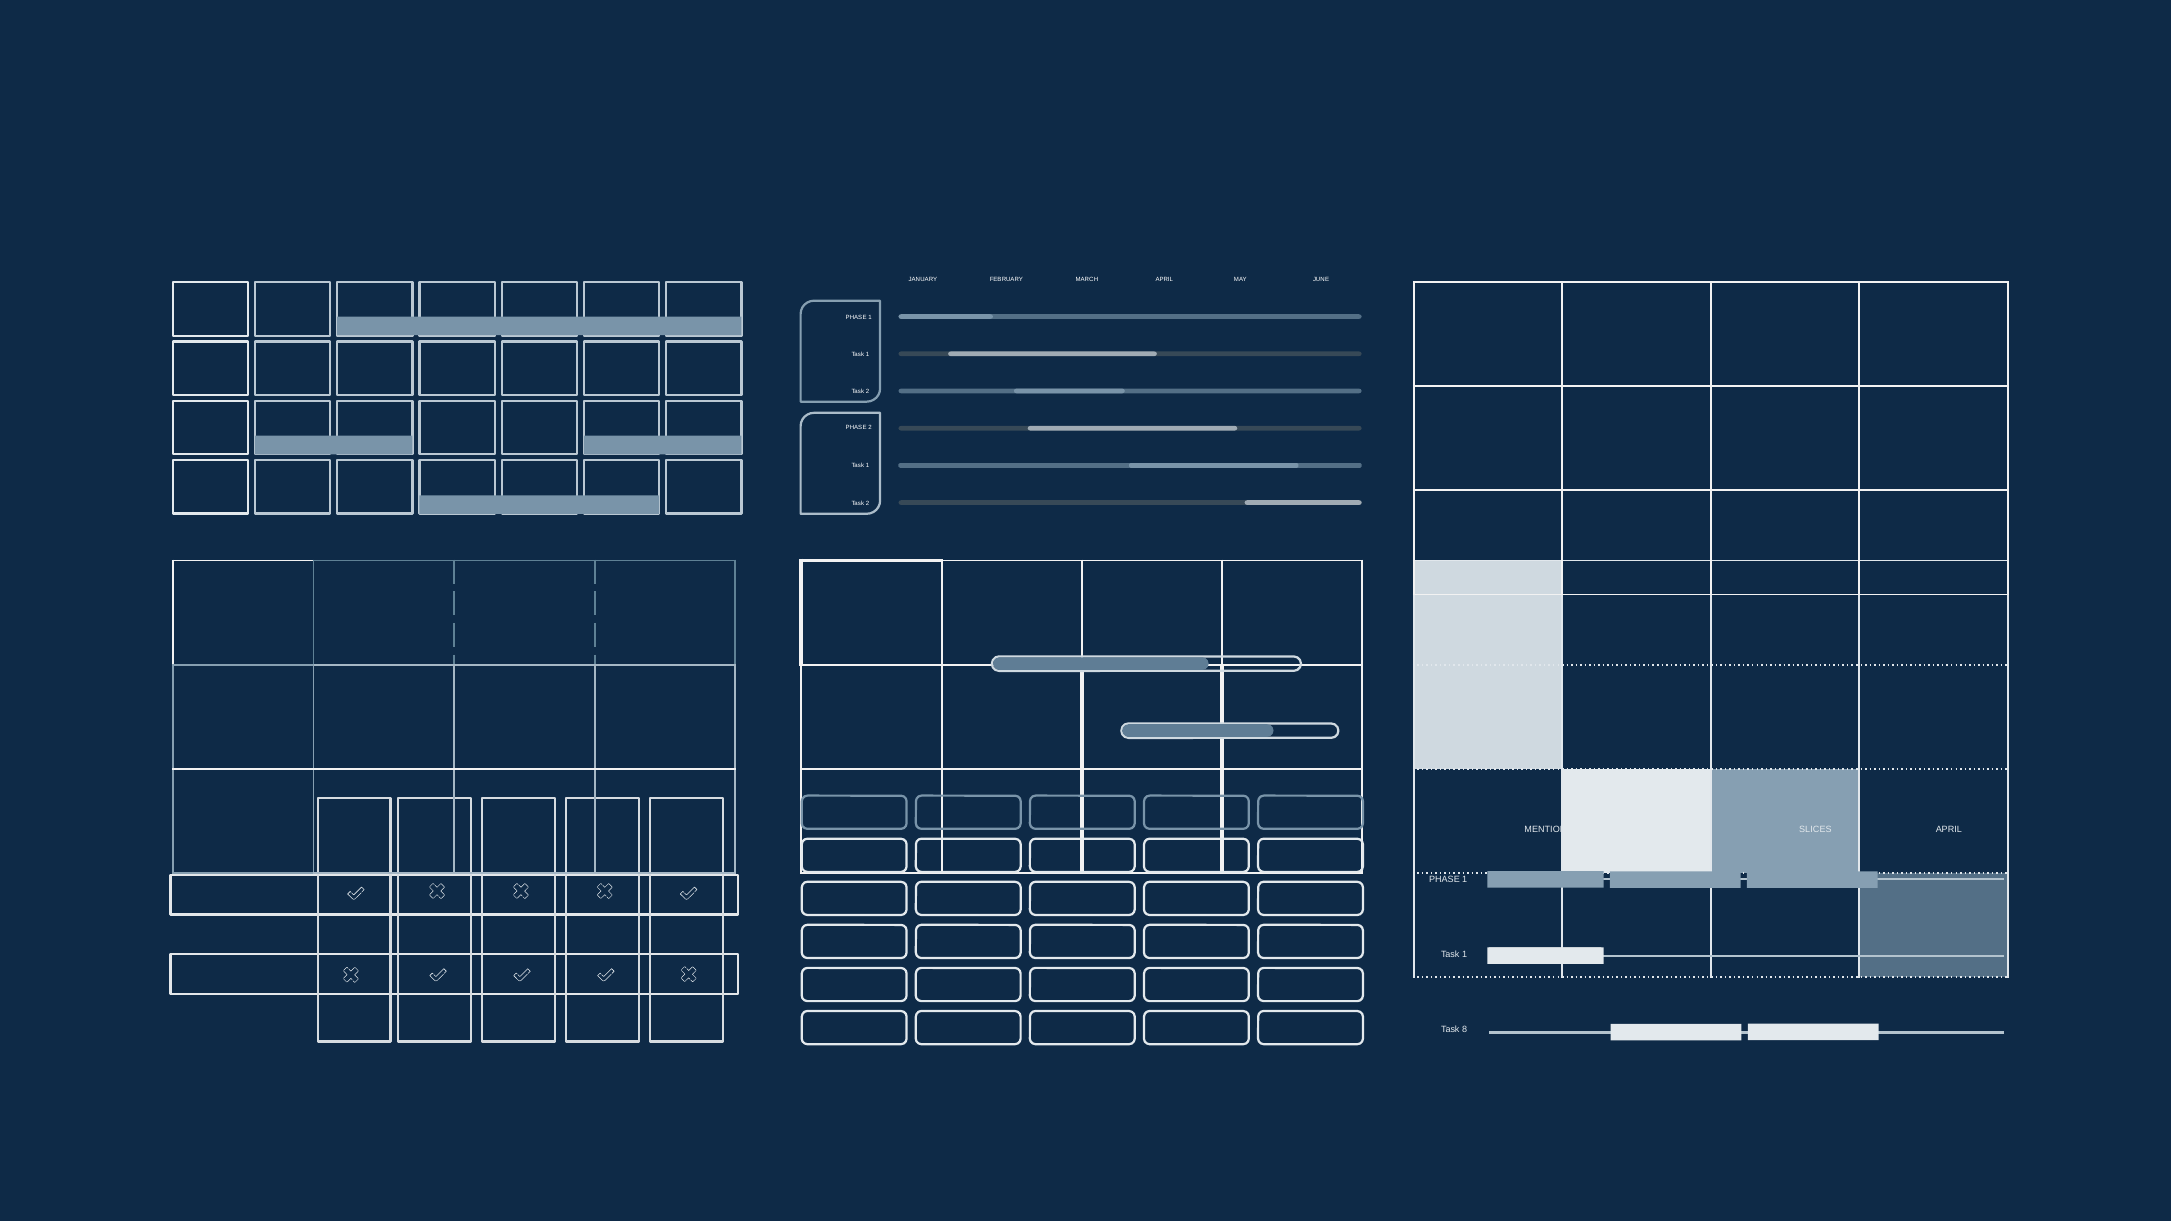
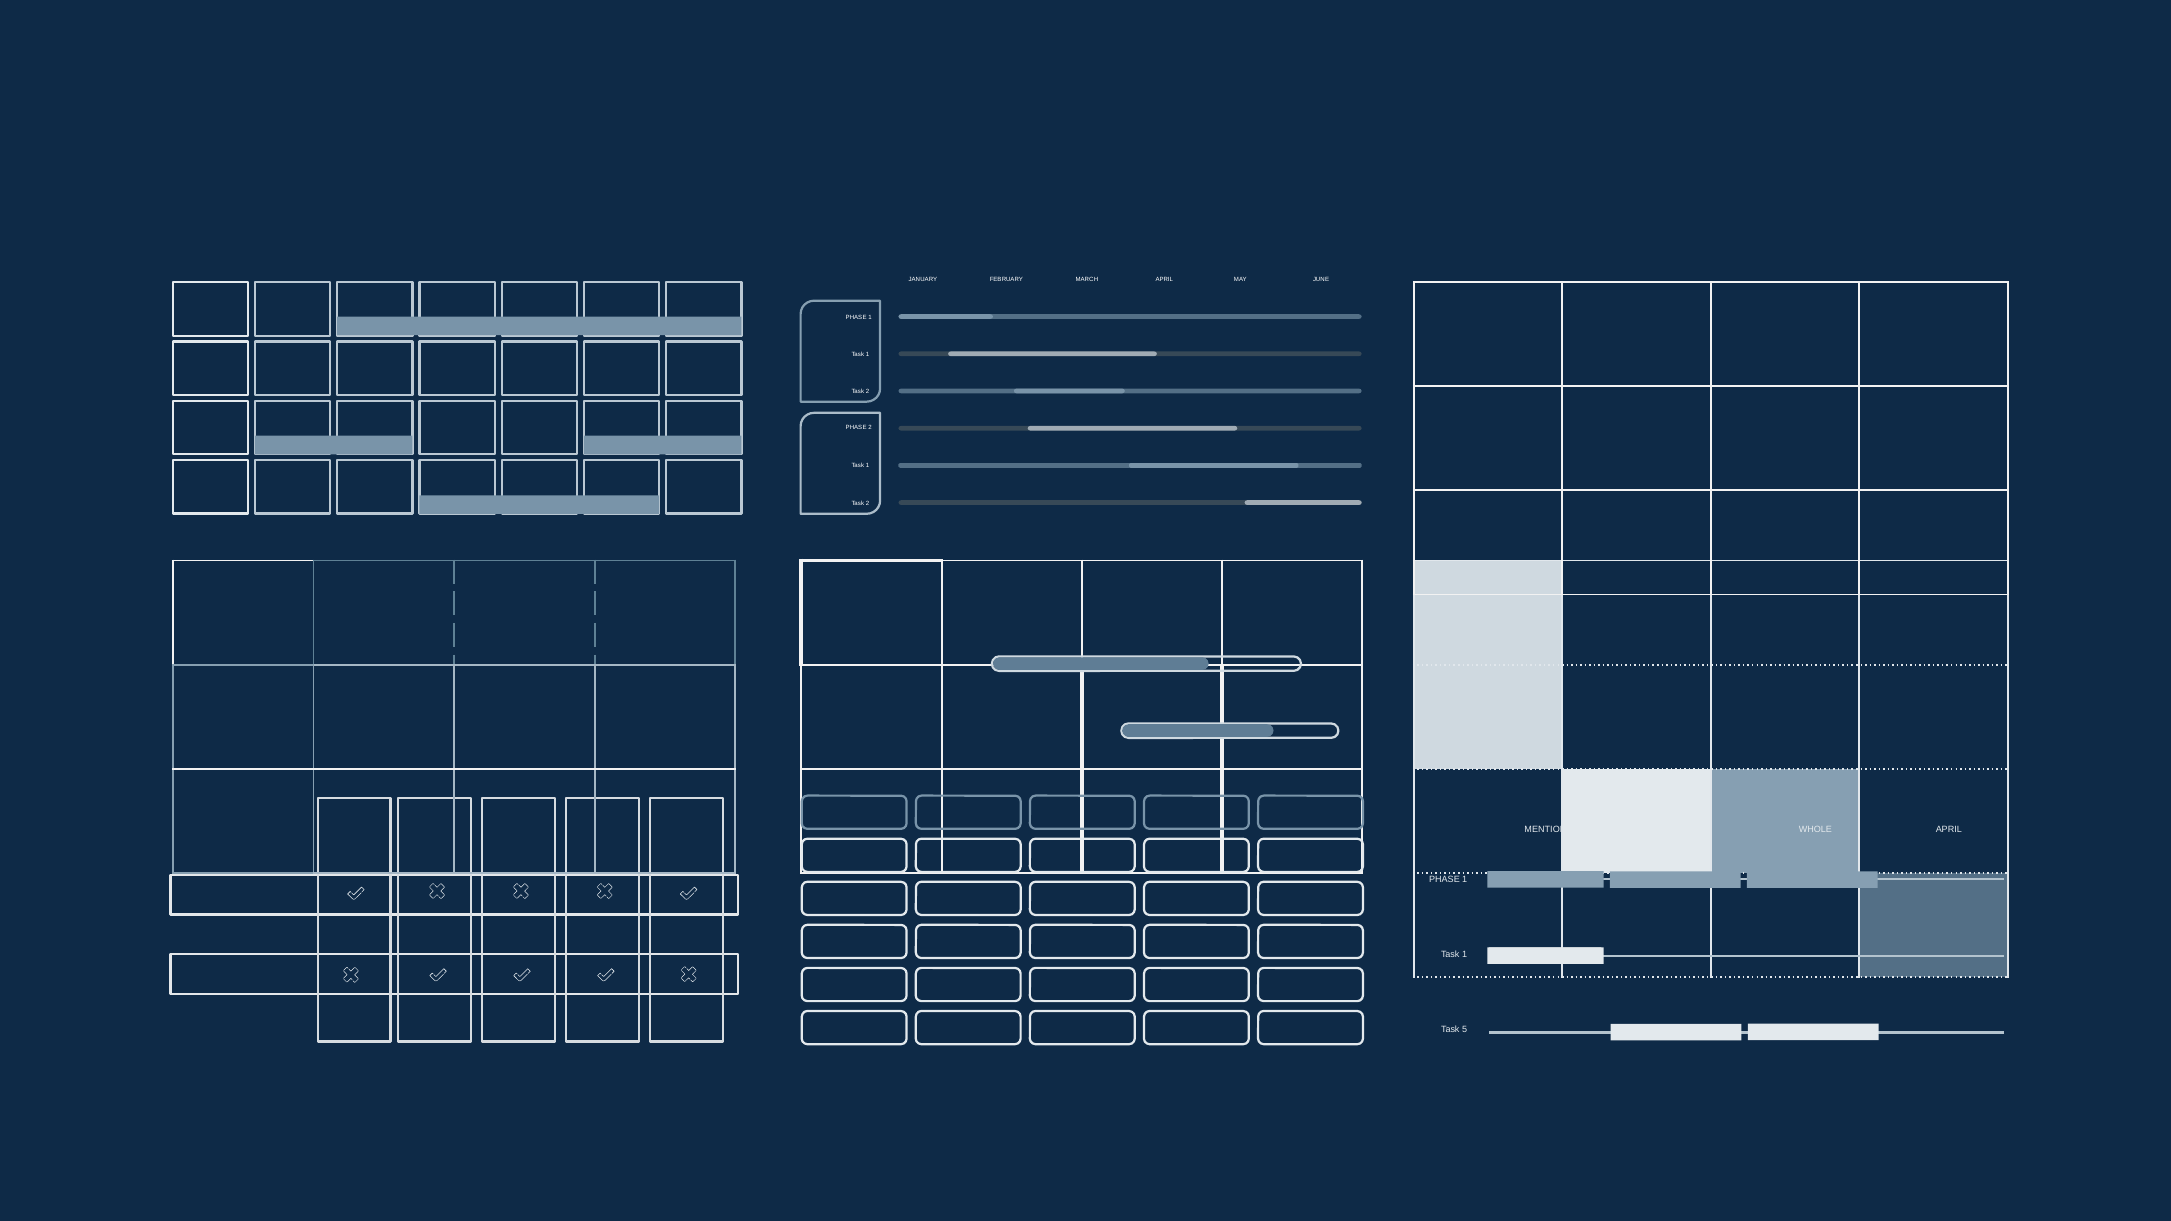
SLICES: SLICES -> WHOLE (1815, 830)
8: 8 -> 5 (1465, 1030)
